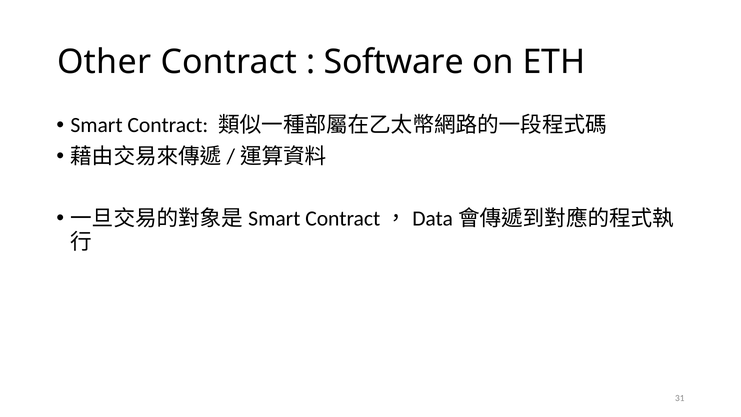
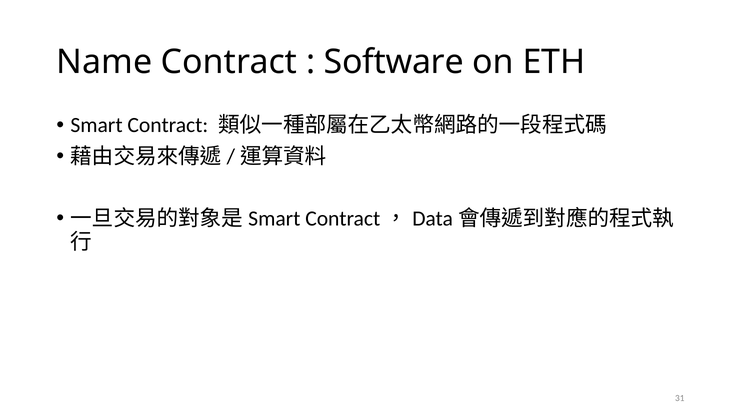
Other: Other -> Name (104, 62)
